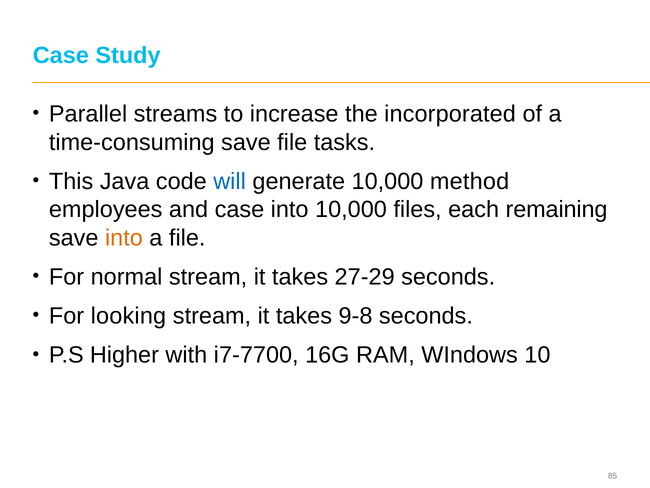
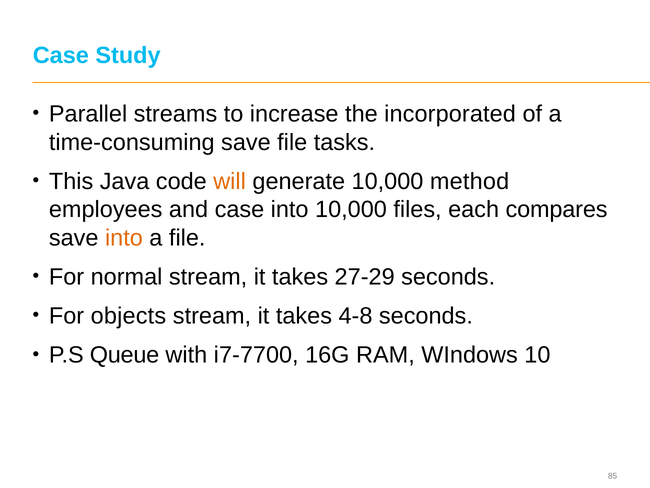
will colour: blue -> orange (230, 181)
remaining: remaining -> compares (557, 209)
looking: looking -> objects (128, 316)
9-8: 9-8 -> 4-8 (355, 316)
Higher: Higher -> Queue (125, 355)
